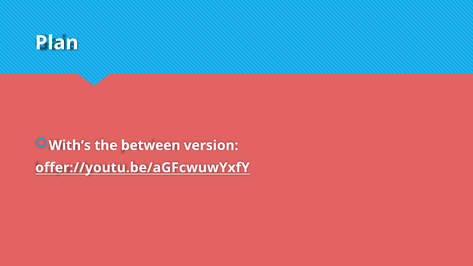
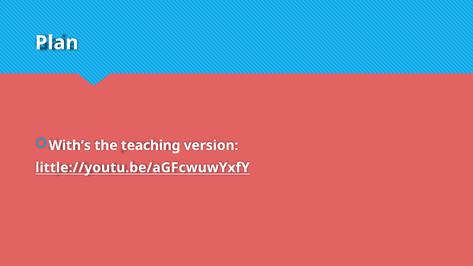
between: between -> teaching (151, 145)
offer://youtu.be/aGFcwuwYxfY: offer://youtu.be/aGFcwuwYxfY -> little://youtu.be/aGFcwuwYxfY (143, 168)
